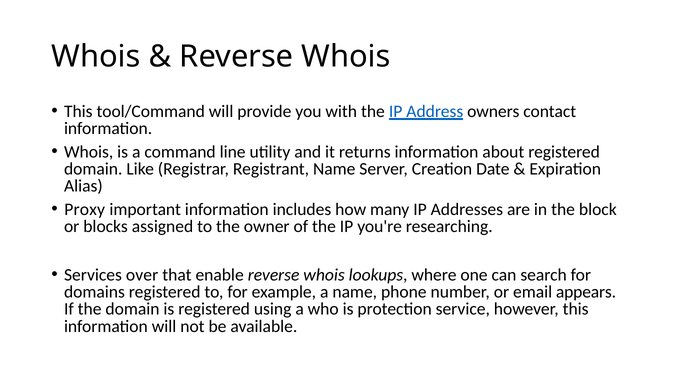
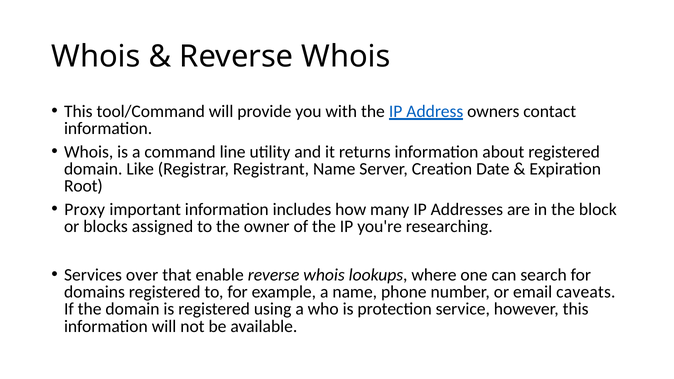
Alias: Alias -> Root (83, 186)
appears: appears -> caveats (586, 292)
